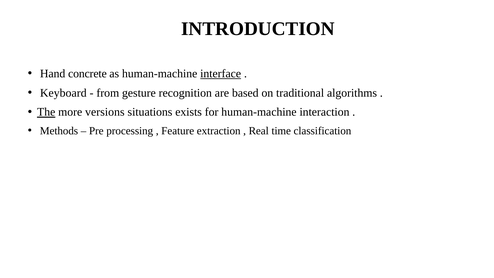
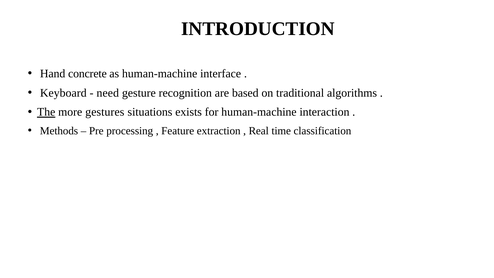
interface underline: present -> none (221, 74)
from: from -> need (108, 93)
versions: versions -> gestures (105, 112)
